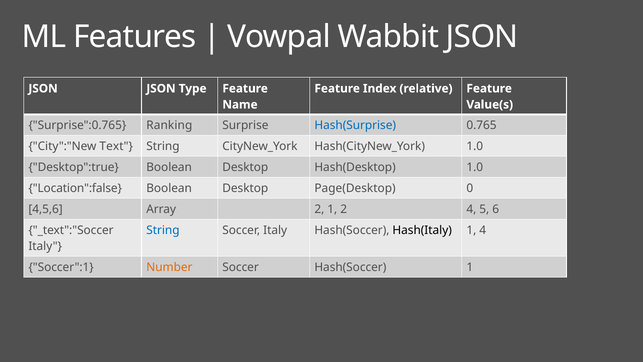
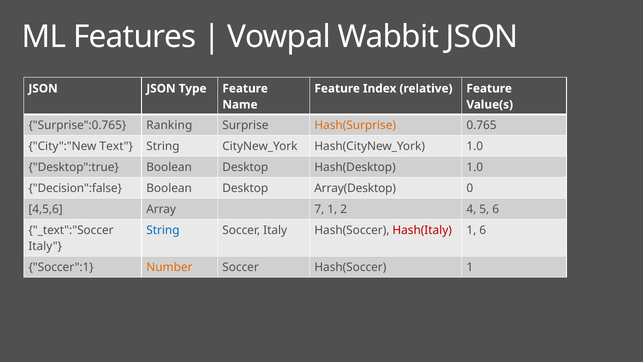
Hash(Surprise colour: blue -> orange (355, 125)
Location":false: Location":false -> Decision":false (75, 188)
Page(Desktop: Page(Desktop -> Array(Desktop (355, 188)
Array 2: 2 -> 7 (319, 209)
Hash(Italy colour: black -> red (422, 230)
1 4: 4 -> 6 (483, 230)
